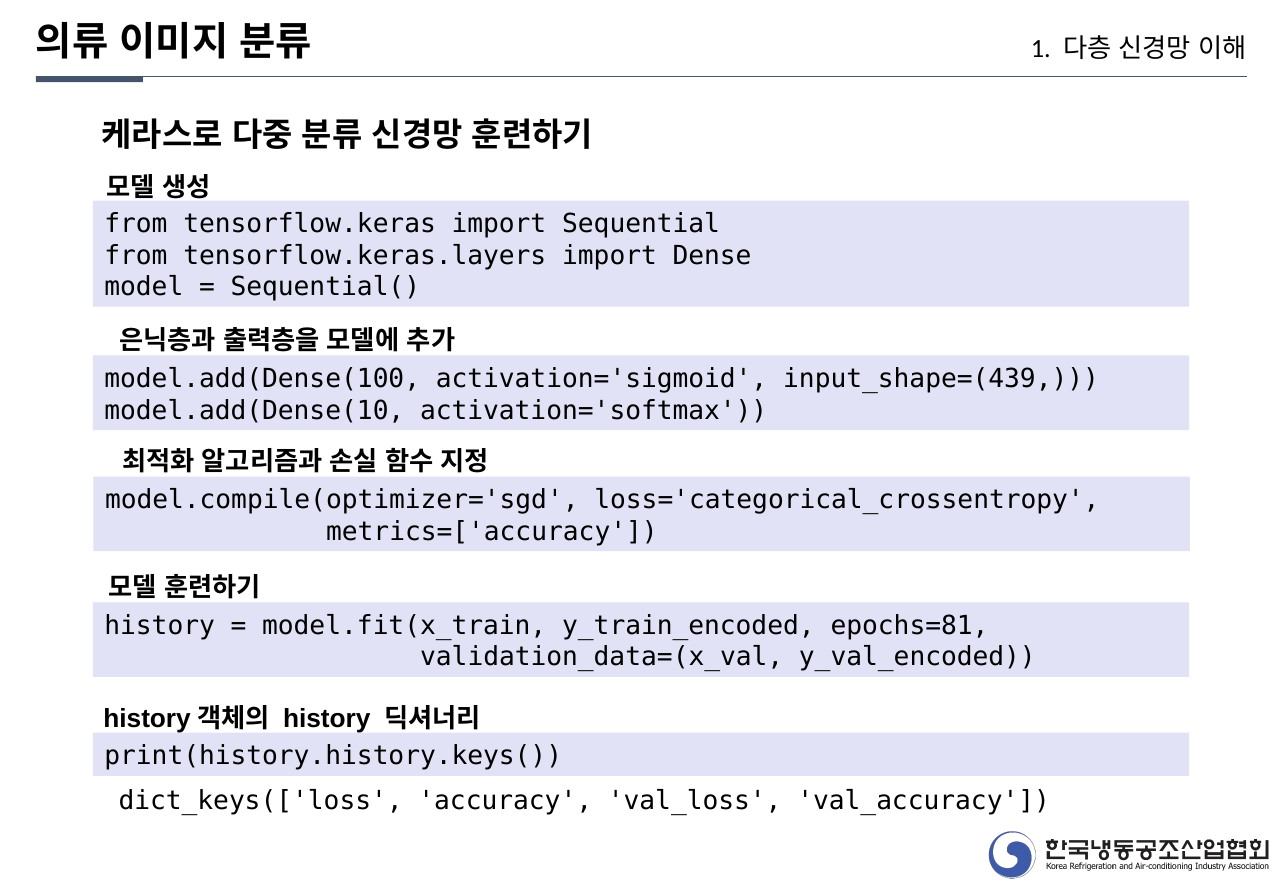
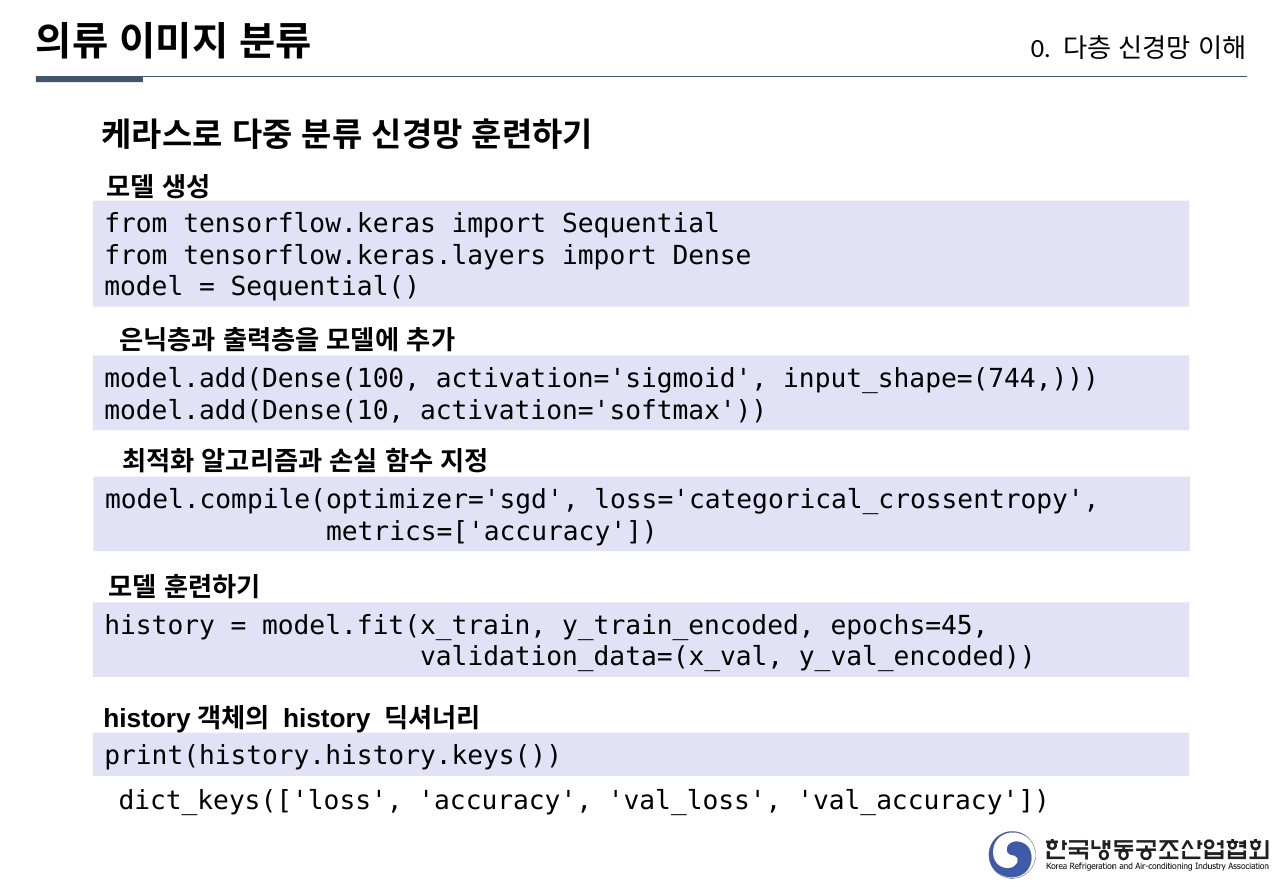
1: 1 -> 0 (1041, 49)
input_shape=(439: input_shape=(439 -> input_shape=(744 (941, 379)
epochs=81: epochs=81 -> epochs=45 (910, 626)
